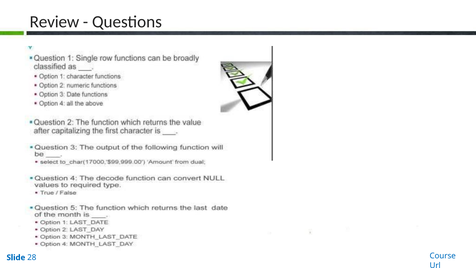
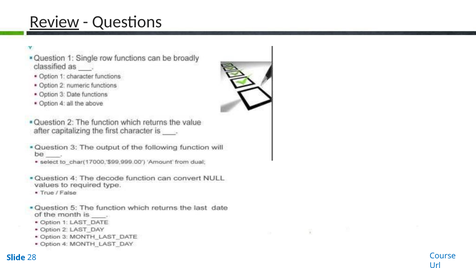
Review underline: none -> present (54, 22)
